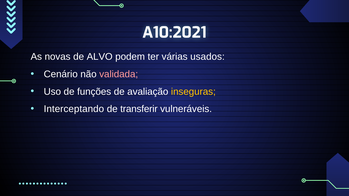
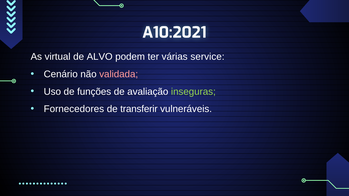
novas: novas -> virtual (58, 57)
usados: usados -> service (207, 57)
inseguras colour: yellow -> light green (193, 92)
Interceptando: Interceptando -> Fornecedores (74, 109)
